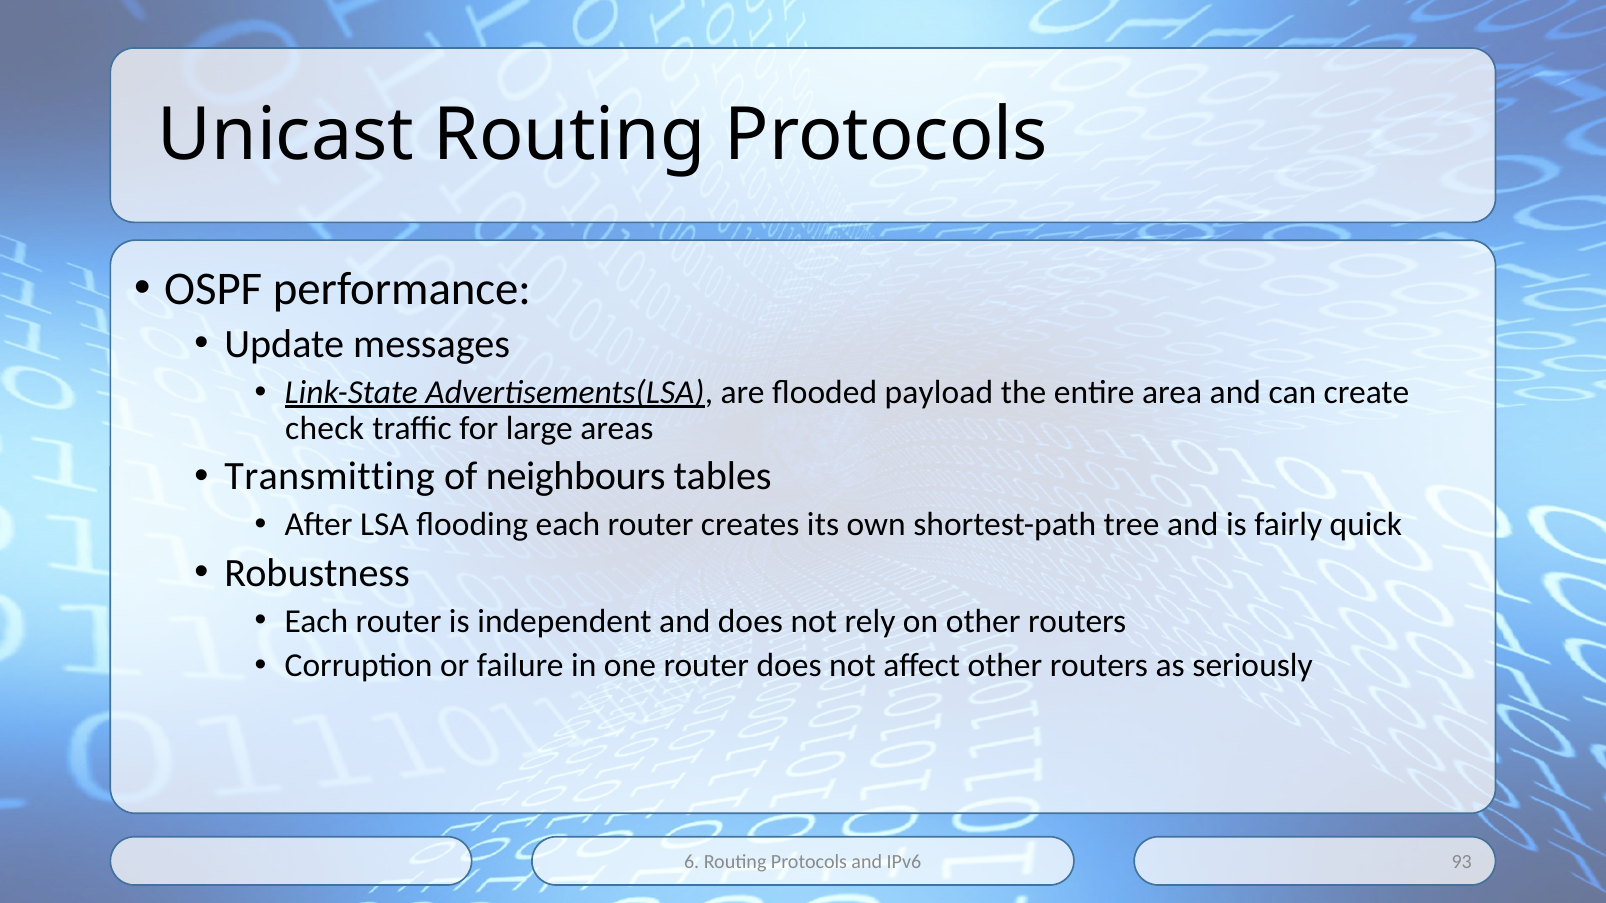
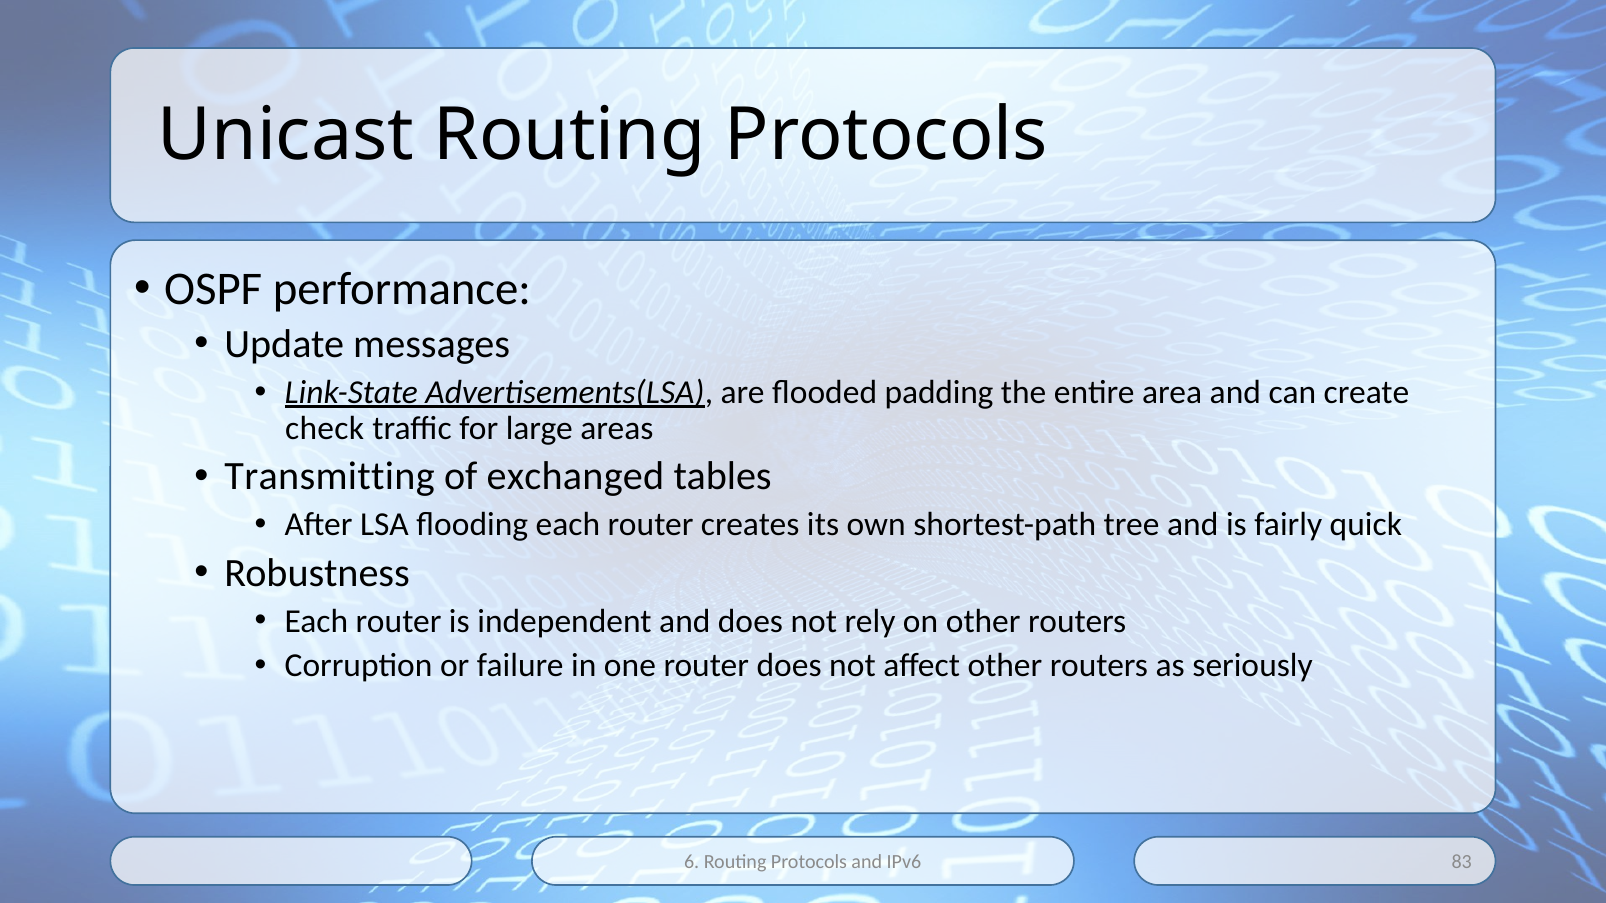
payload: payload -> padding (939, 393)
neighbours: neighbours -> exchanged (575, 477)
93: 93 -> 83 (1462, 863)
